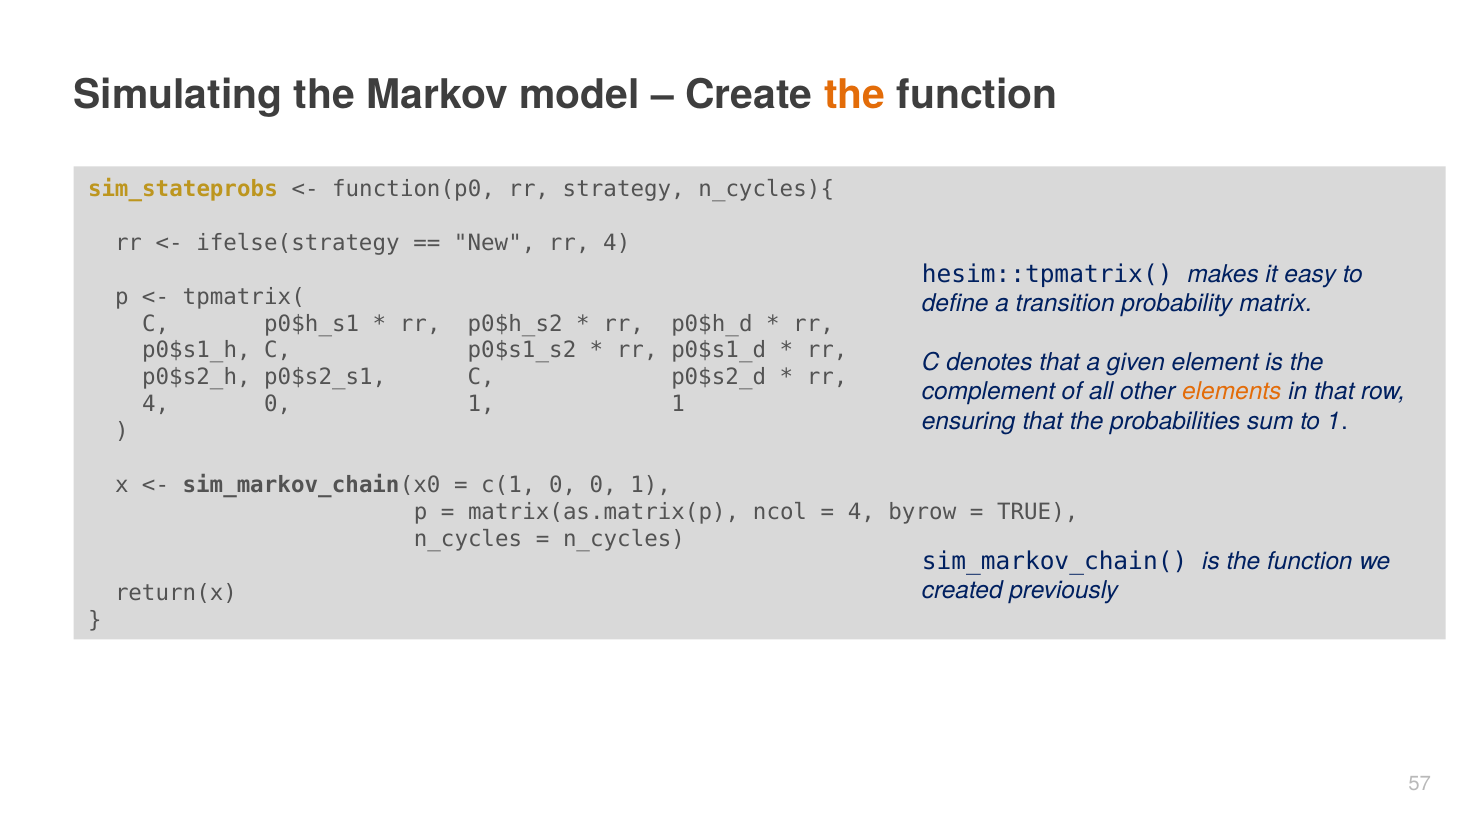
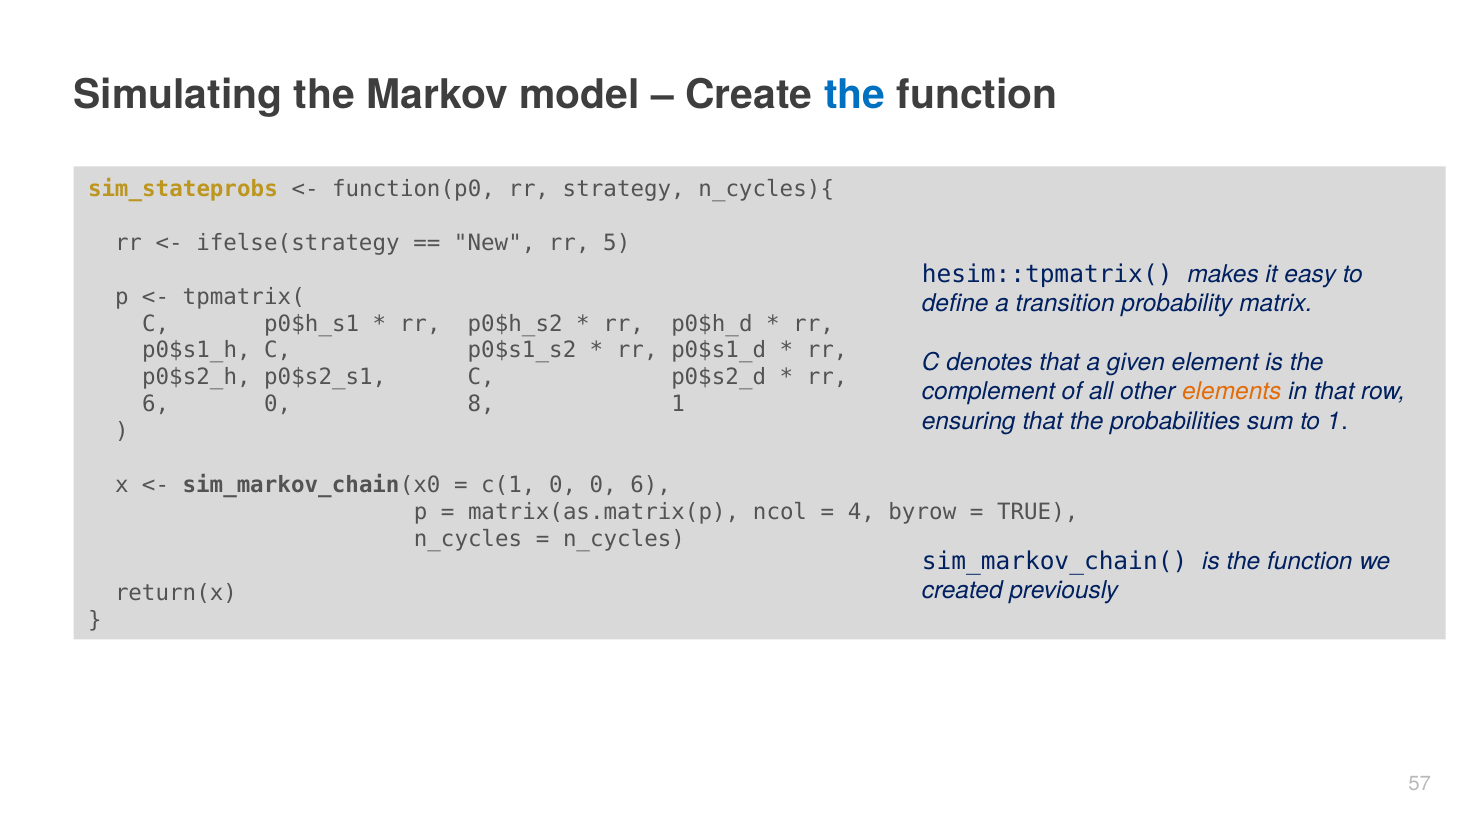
the colour: orange -> blue (855, 95)
New rr 4: 4 -> 5 (617, 243)
4: 4 -> 6 (156, 405)
1: 1 -> 8 (481, 405)
0 0 1: 1 -> 6 (651, 486)
